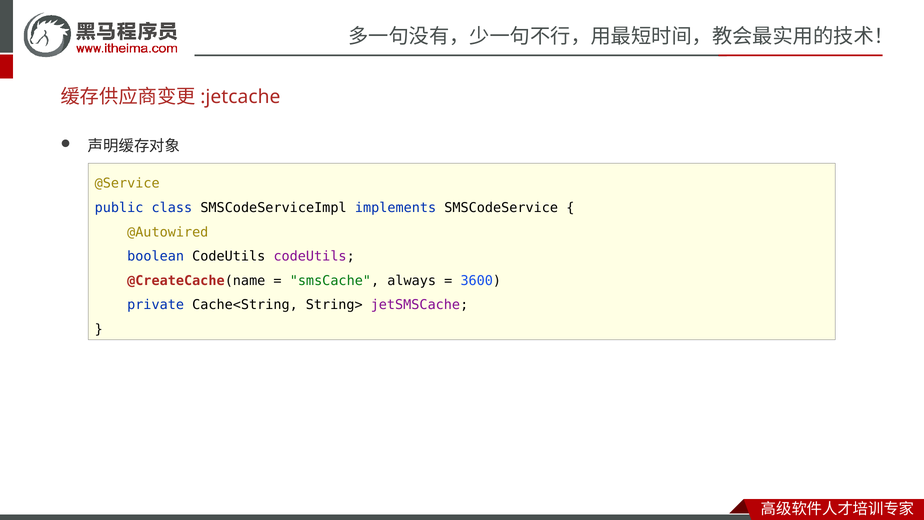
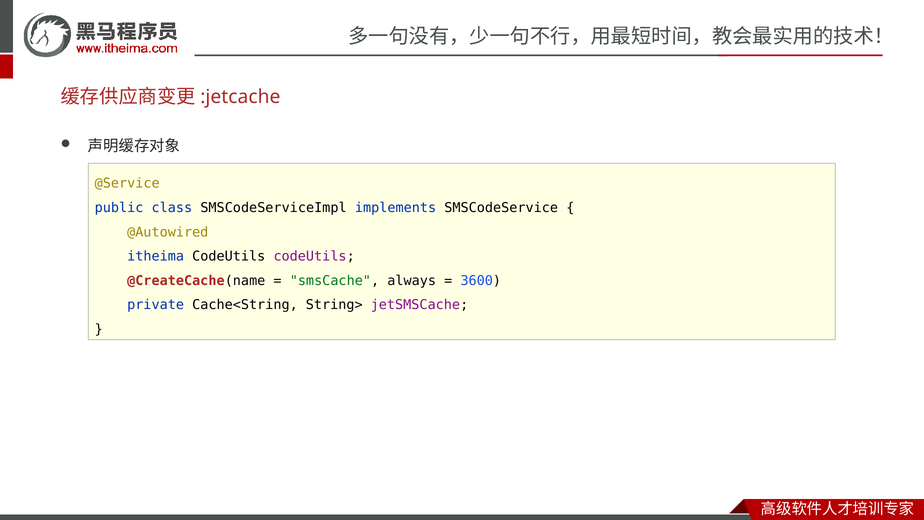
boolean: boolean -> itheima (156, 256)
